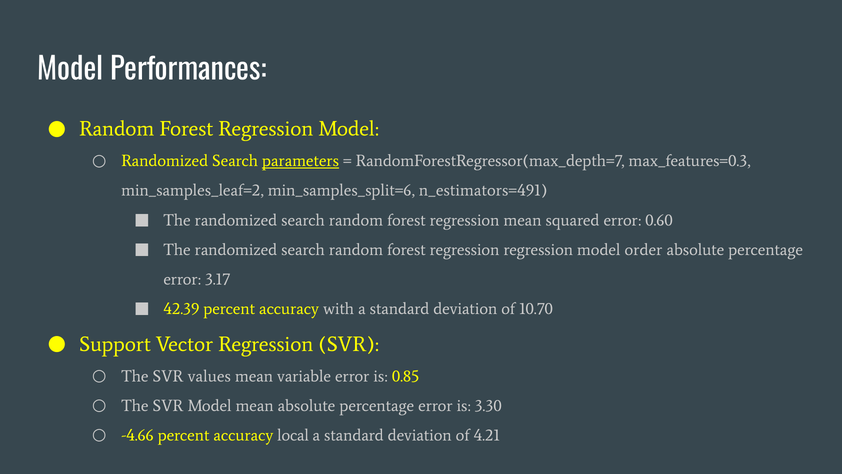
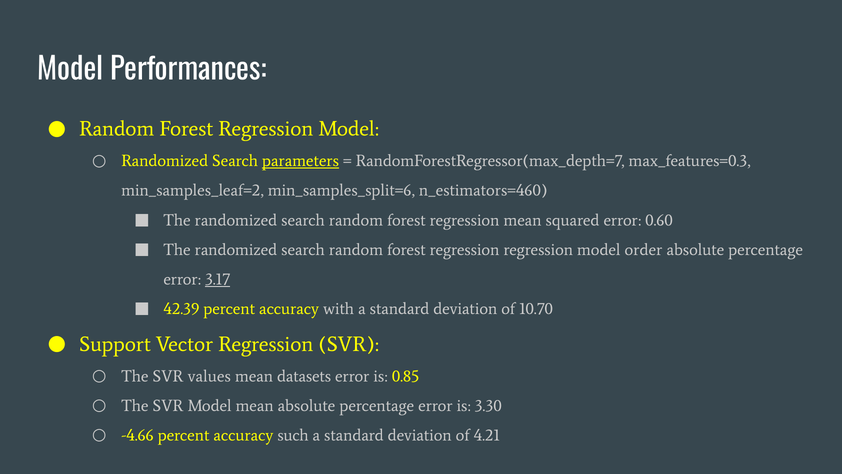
n_estimators=491: n_estimators=491 -> n_estimators=460 (483, 190)
3.17 underline: none -> present (218, 279)
variable: variable -> datasets (304, 376)
local: local -> such (293, 435)
